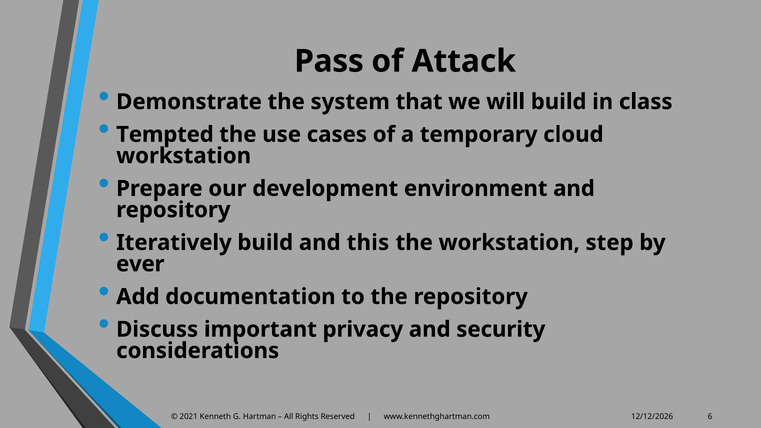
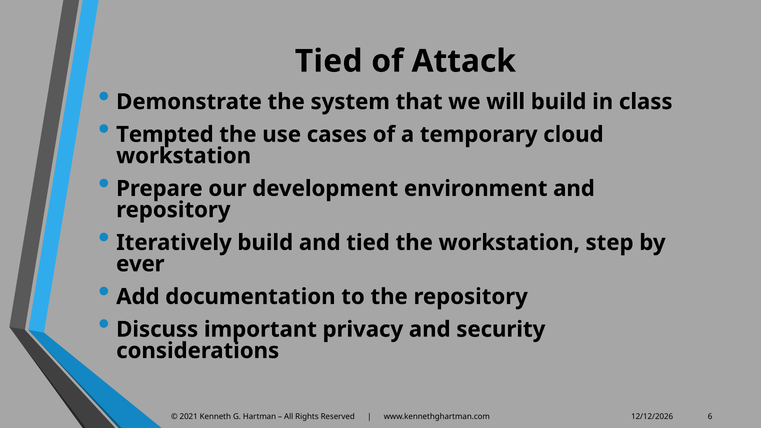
Pass: Pass -> Tied (329, 61)
and this: this -> tied (368, 243)
